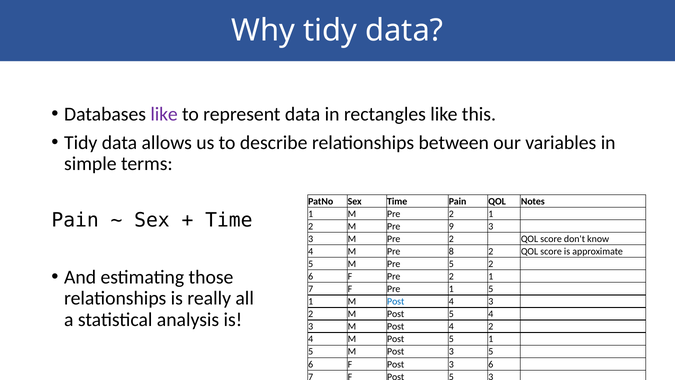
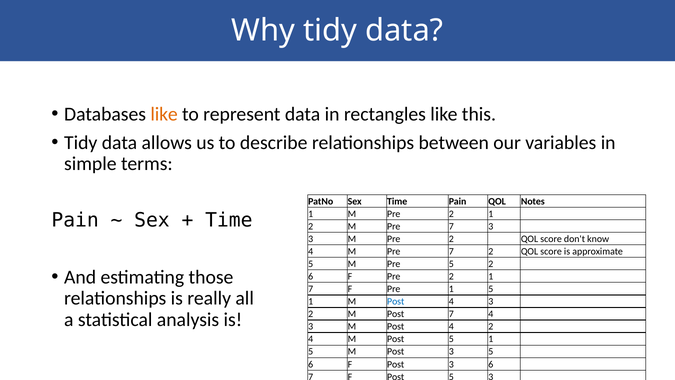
like colour: purple -> orange (164, 114)
2 M Pre 9: 9 -> 7 (451, 226)
4 M Pre 8: 8 -> 7 (451, 251)
2 M Post 5: 5 -> 7 (451, 314)
